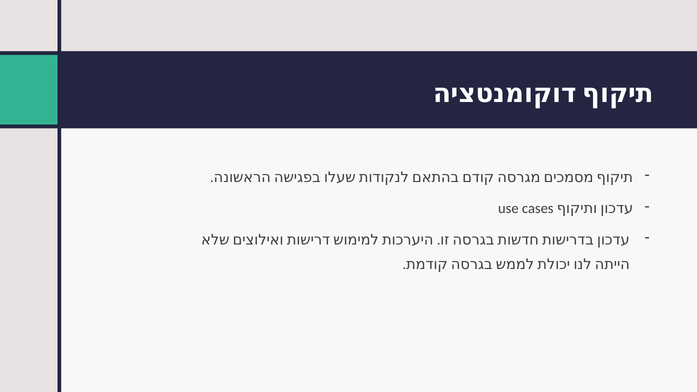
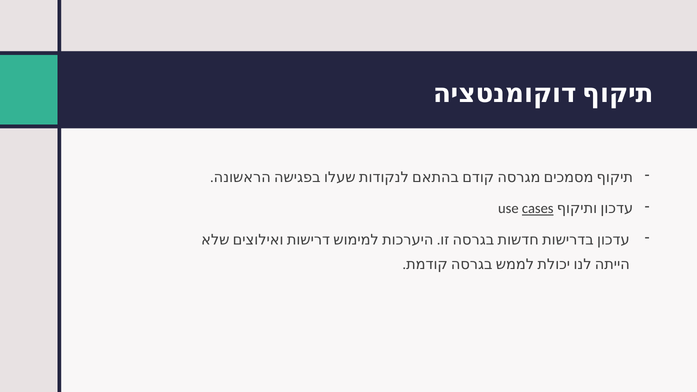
cases underline: none -> present (538, 209)
